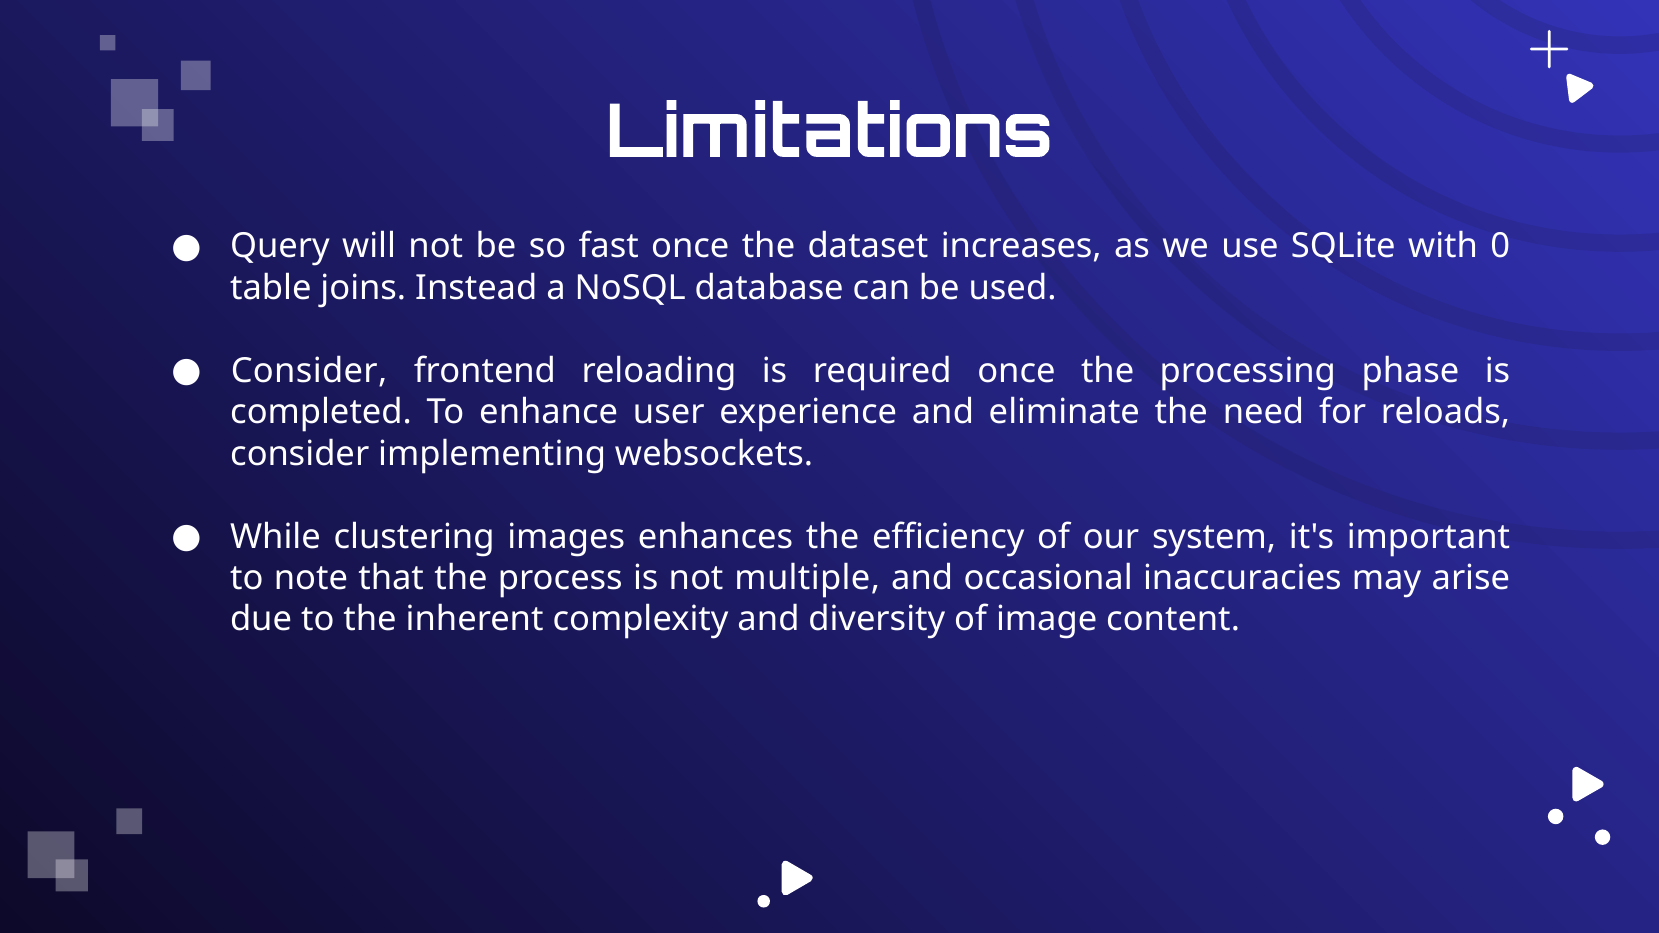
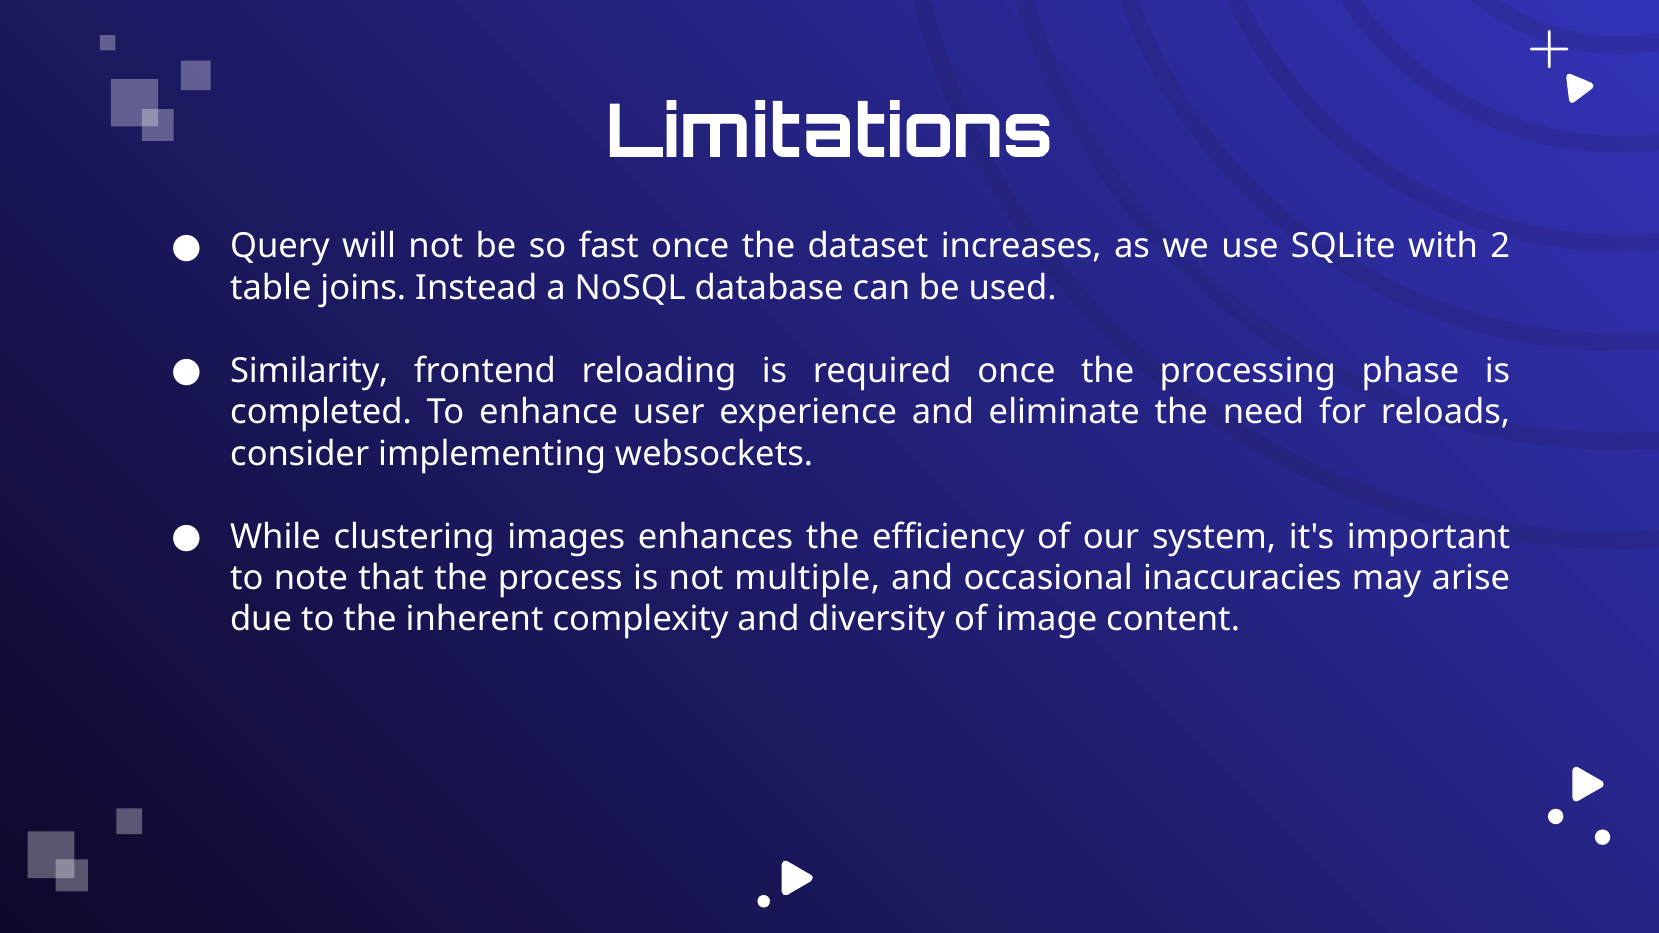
0: 0 -> 2 (1500, 246)
Consider: Consider -> Similarity (309, 371)
